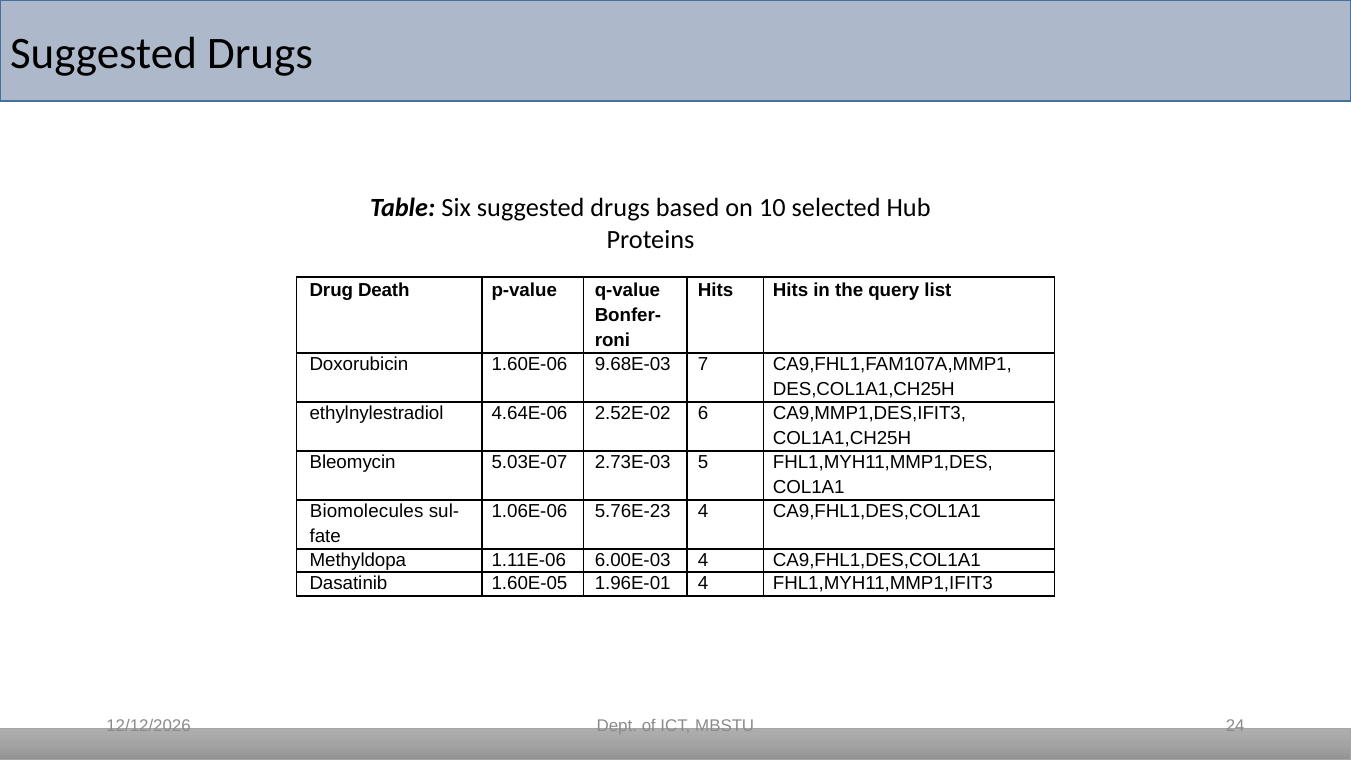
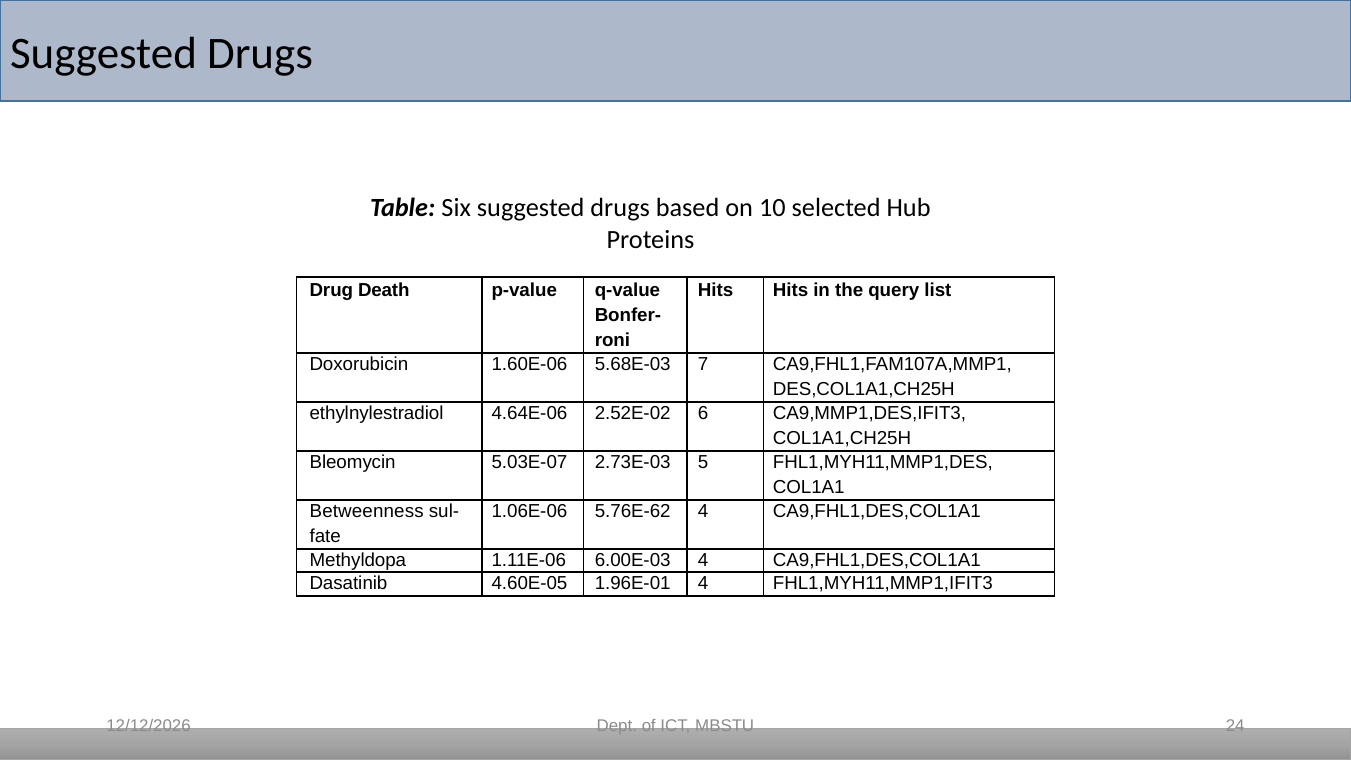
9.68E-03: 9.68E-03 -> 5.68E-03 (633, 364)
Biomolecules: Biomolecules -> Betweenness (367, 511)
5.76E-23: 5.76E-23 -> 5.76E-62 (633, 511)
1.60E-05: 1.60E-05 -> 4.60E-05 (529, 583)
